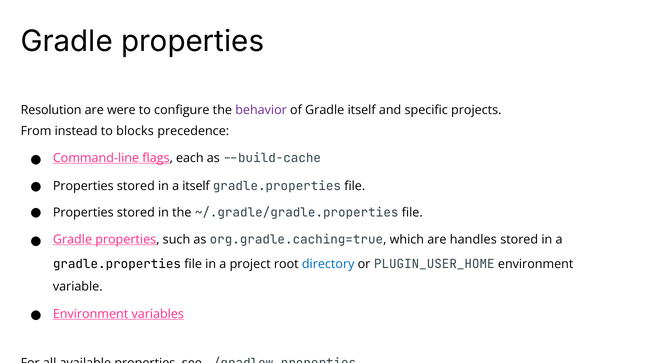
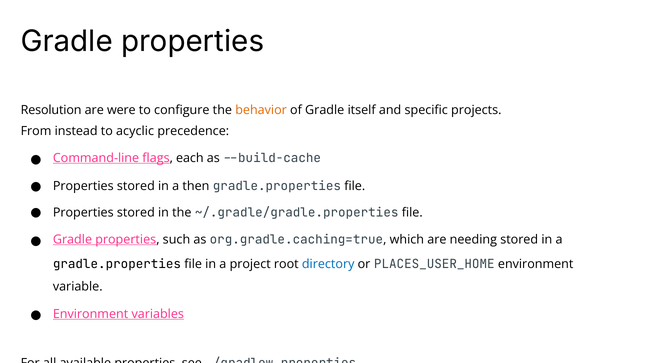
behavior colour: purple -> orange (261, 110)
blocks: blocks -> acyclic (135, 131)
a itself: itself -> then (196, 186)
handles: handles -> needing (473, 240)
PLUGIN_USER_HOME: PLUGIN_USER_HOME -> PLACES_USER_HOME (434, 264)
